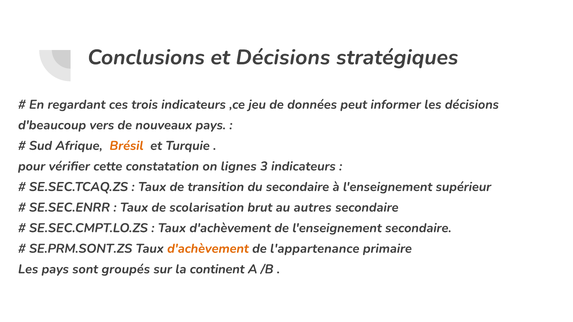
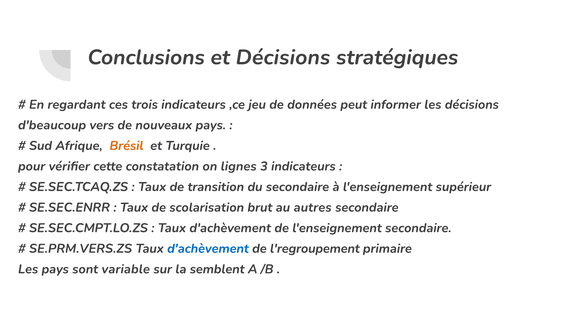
SE.PRM.SONT.ZS: SE.PRM.SONT.ZS -> SE.PRM.VERS.ZS (81, 249)
d'achèvement colour: orange -> blue (208, 249)
l'appartenance: l'appartenance -> l'regroupement (315, 249)
groupés: groupés -> variable (126, 269)
continent: continent -> semblent (217, 269)
